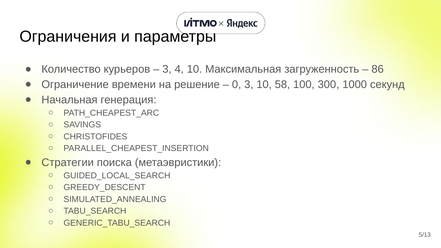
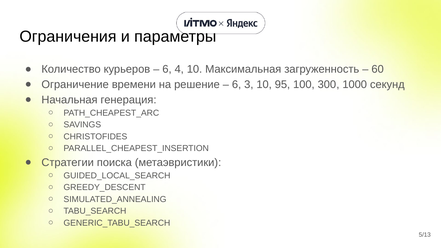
3: 3 -> 6 (167, 69)
86: 86 -> 60 (378, 69)
0: 0 -> 6 (237, 85)
58: 58 -> 95 (282, 85)
